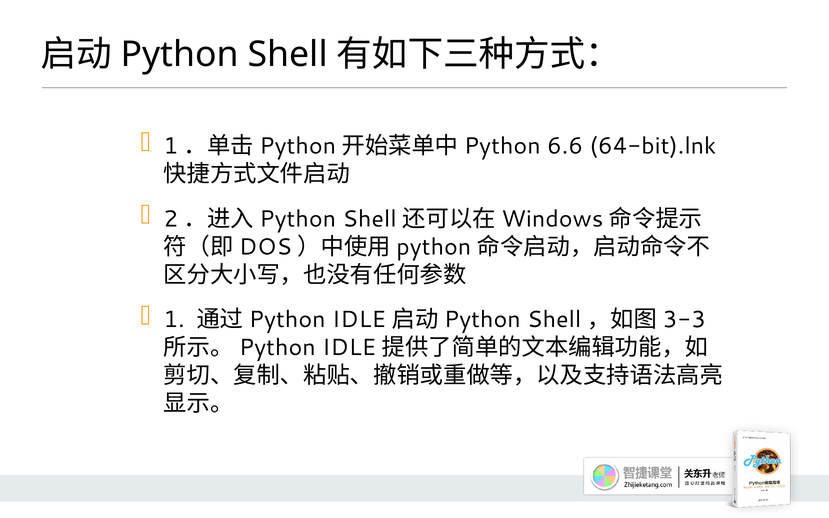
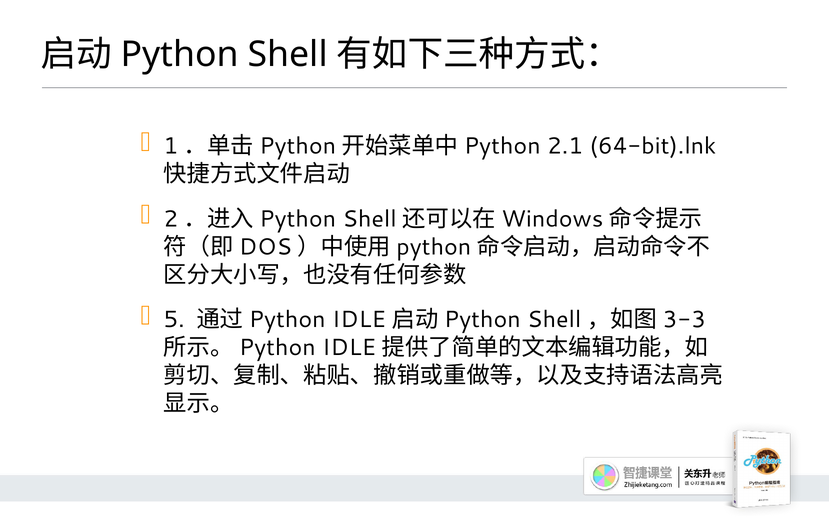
6.6: 6.6 -> 2.1 (565, 146)
1: 1 -> 5 (174, 320)
